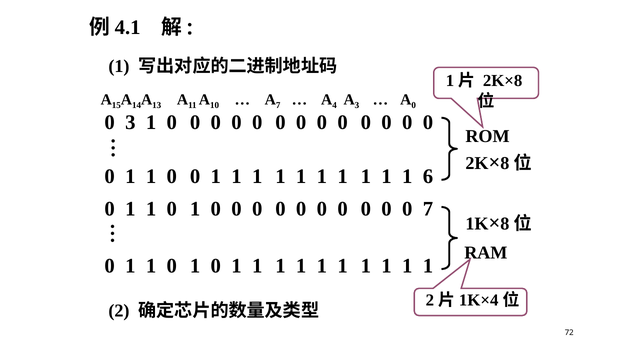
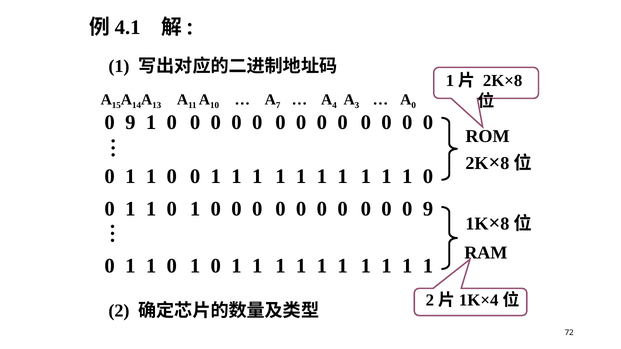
3: 3 -> 9 (130, 122)
1 1 1 6: 6 -> 0 (428, 177)
0 0 7: 7 -> 9 (428, 209)
